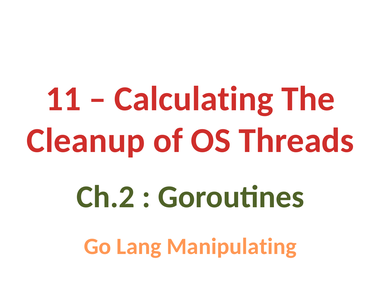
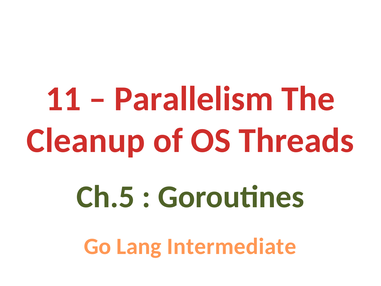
Calculating: Calculating -> Parallelism (194, 99)
Ch.2: Ch.2 -> Ch.5 (106, 197)
Manipulating: Manipulating -> Intermediate (232, 246)
